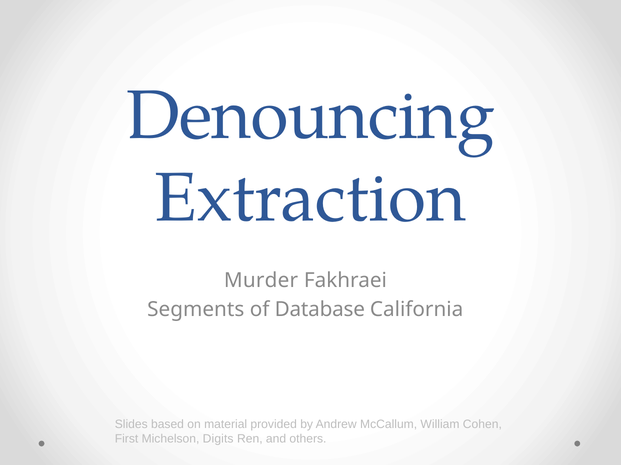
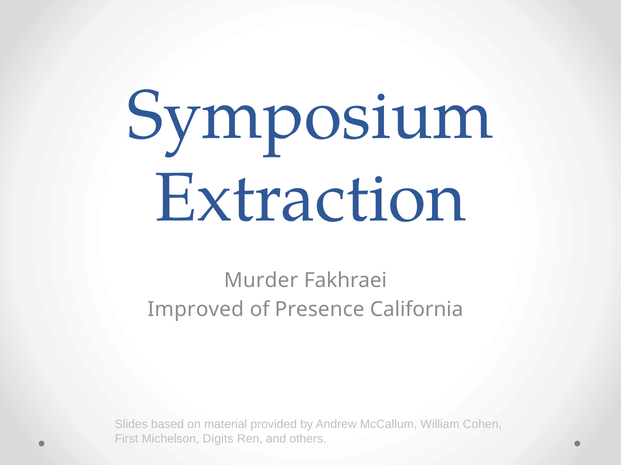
Denouncing: Denouncing -> Symposium (310, 116)
Segments: Segments -> Improved (196, 310)
Database: Database -> Presence (320, 310)
